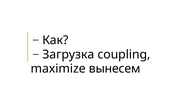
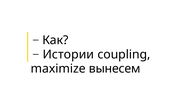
Загрузка: Загрузка -> Истории (68, 54)
